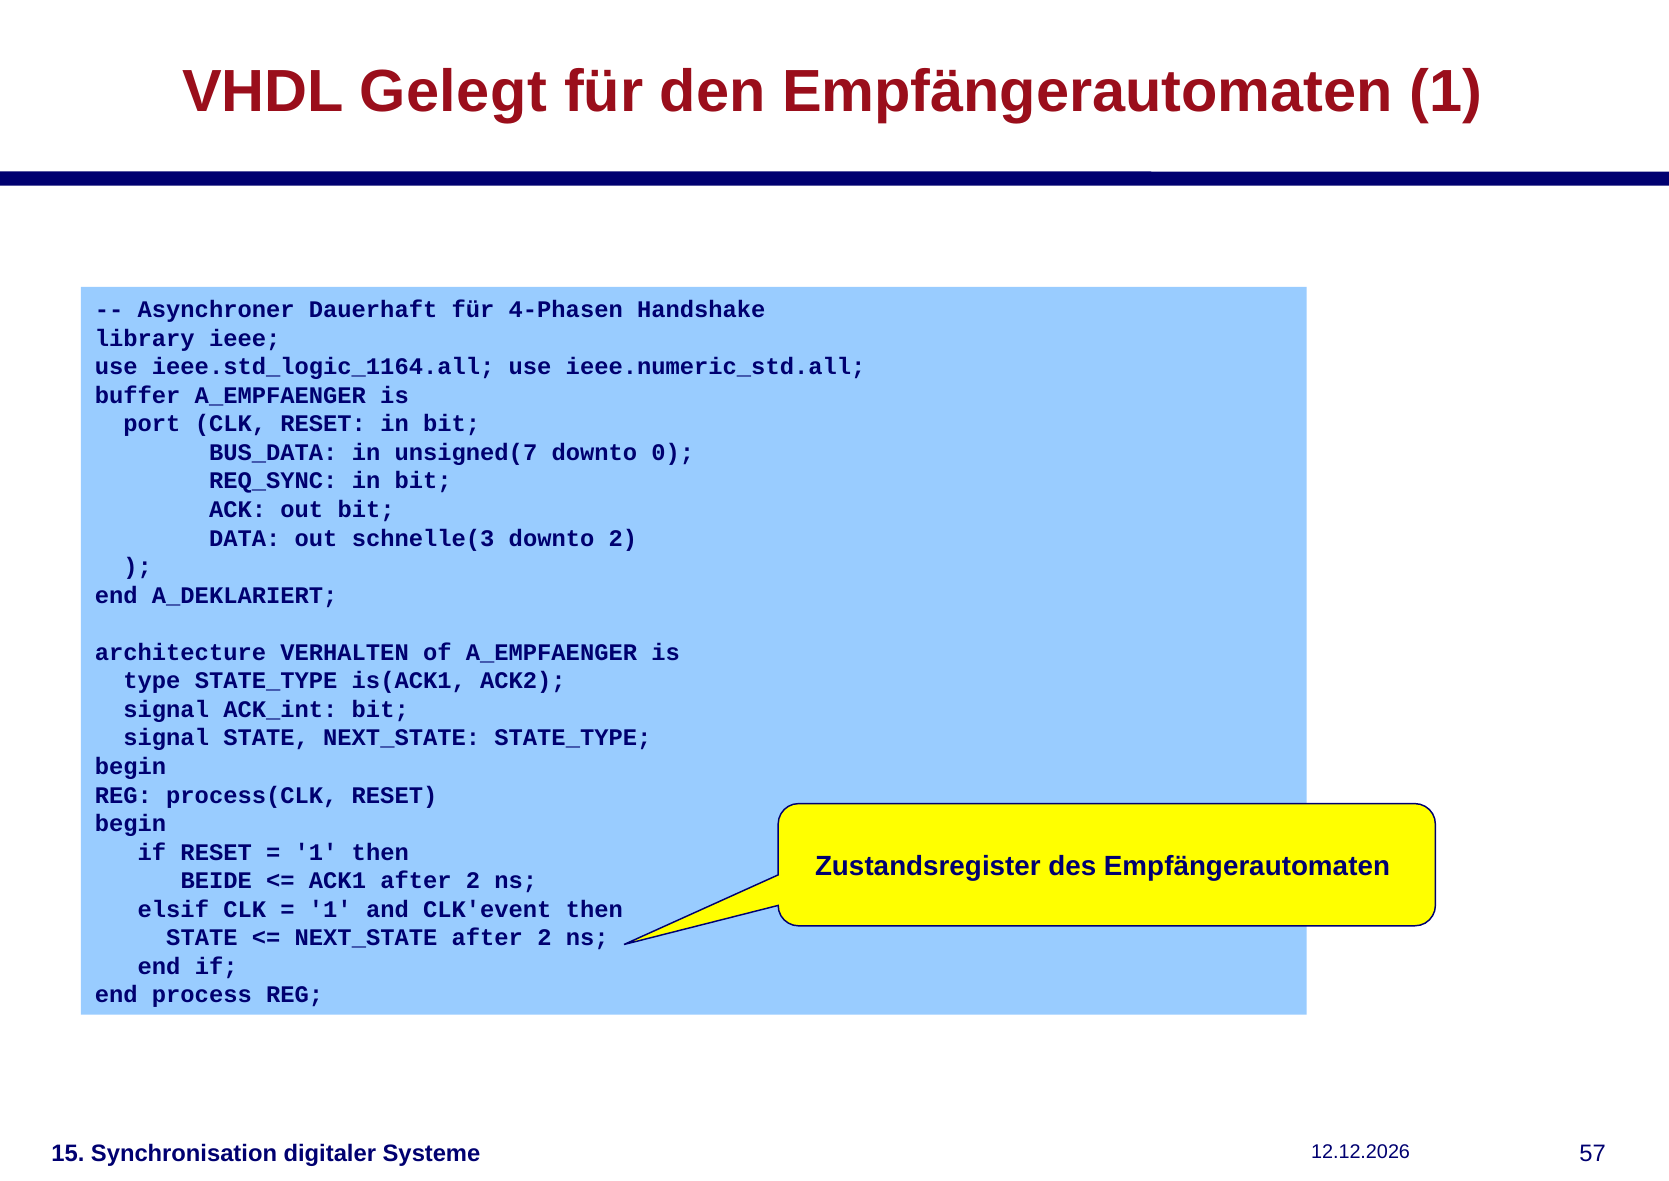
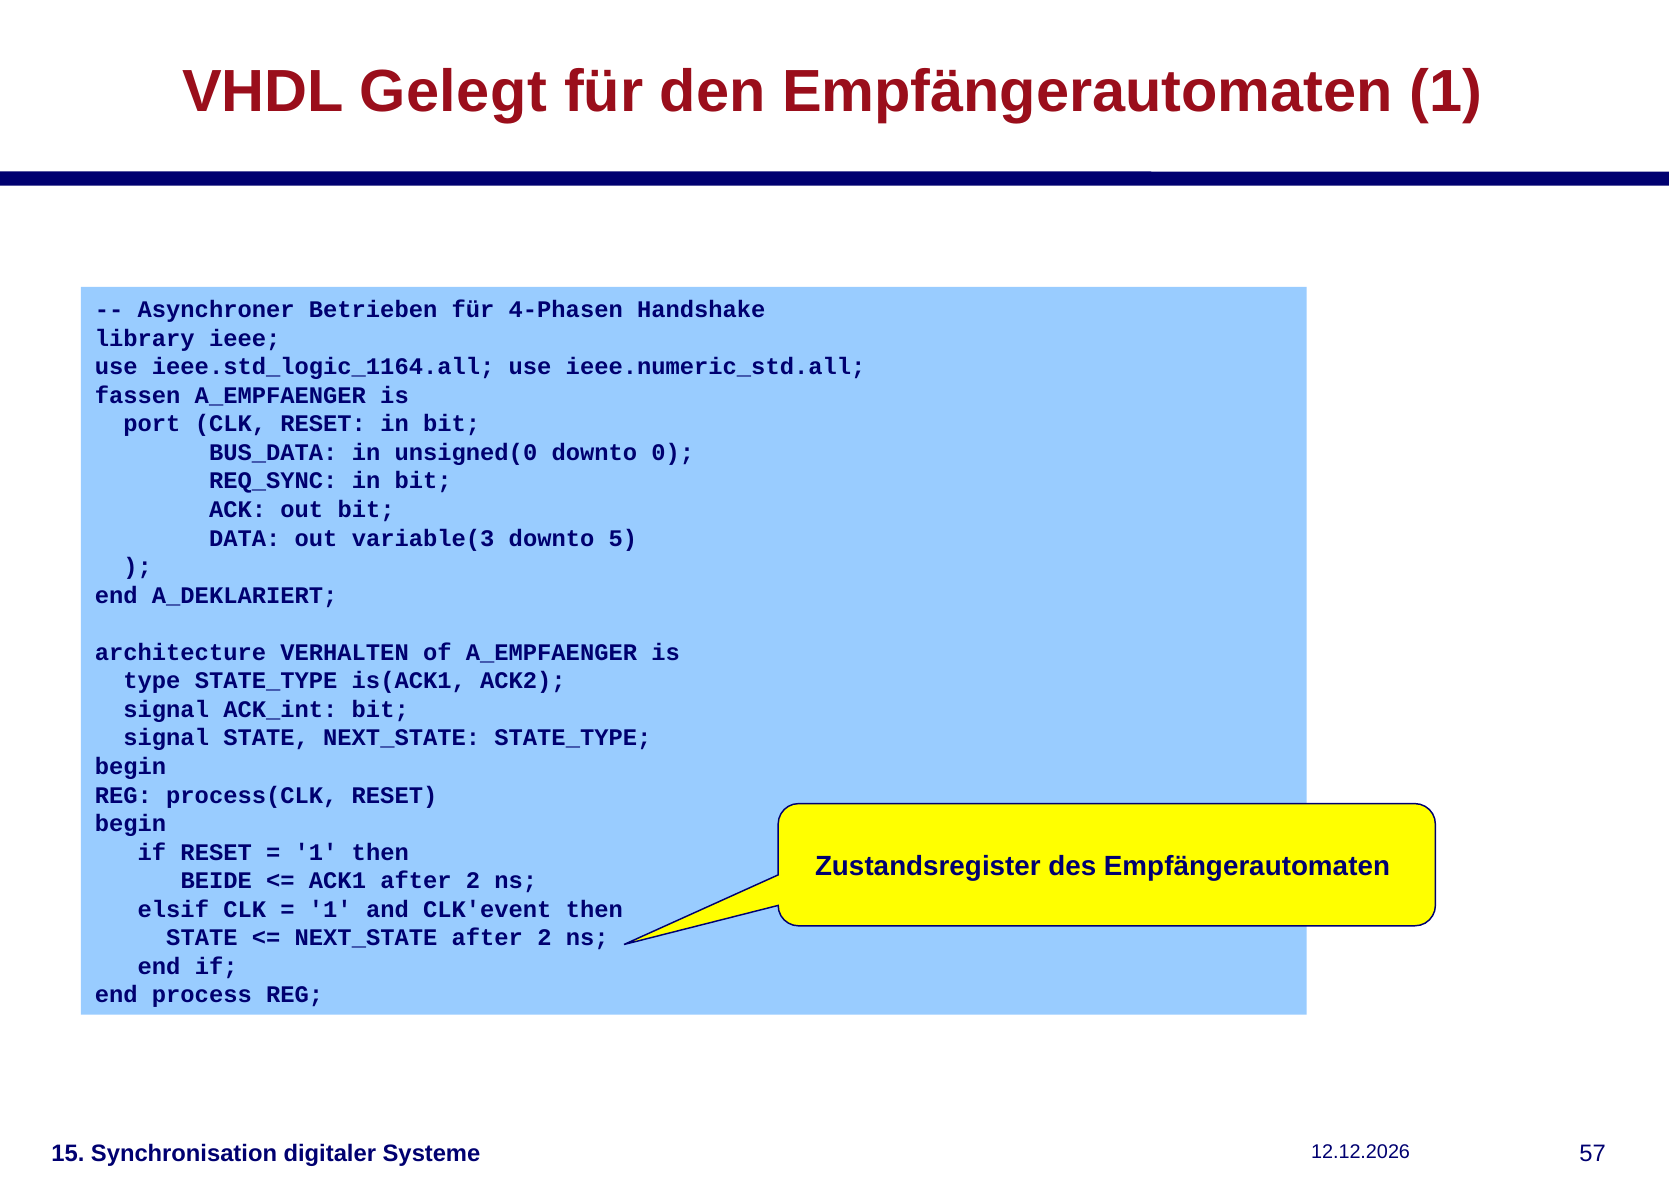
Dauerhaft: Dauerhaft -> Betrieben (373, 310)
buffer: buffer -> fassen (138, 395)
unsigned(7: unsigned(7 -> unsigned(0 (466, 453)
schnelle(3: schnelle(3 -> variable(3 (423, 538)
downto 2: 2 -> 5 (623, 538)
